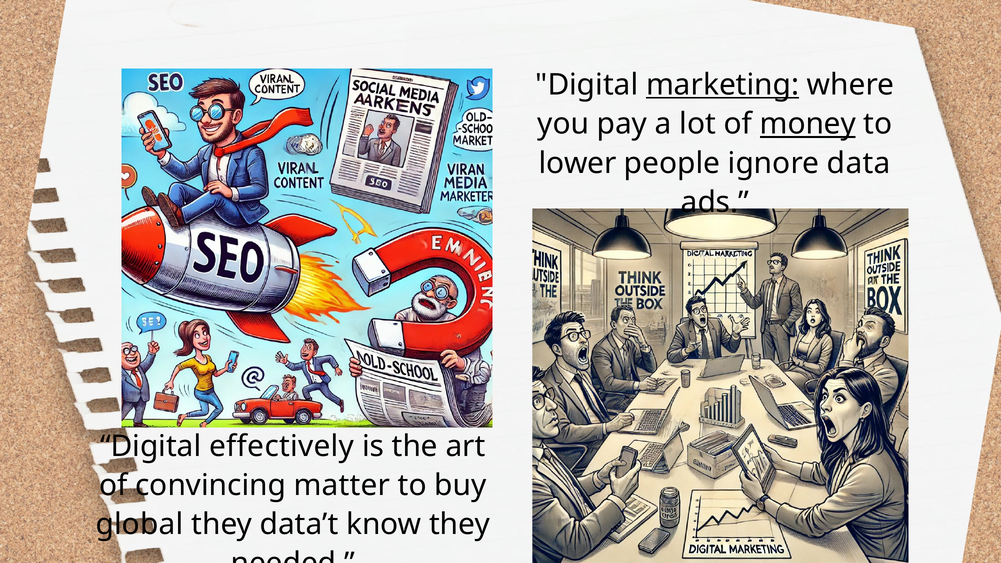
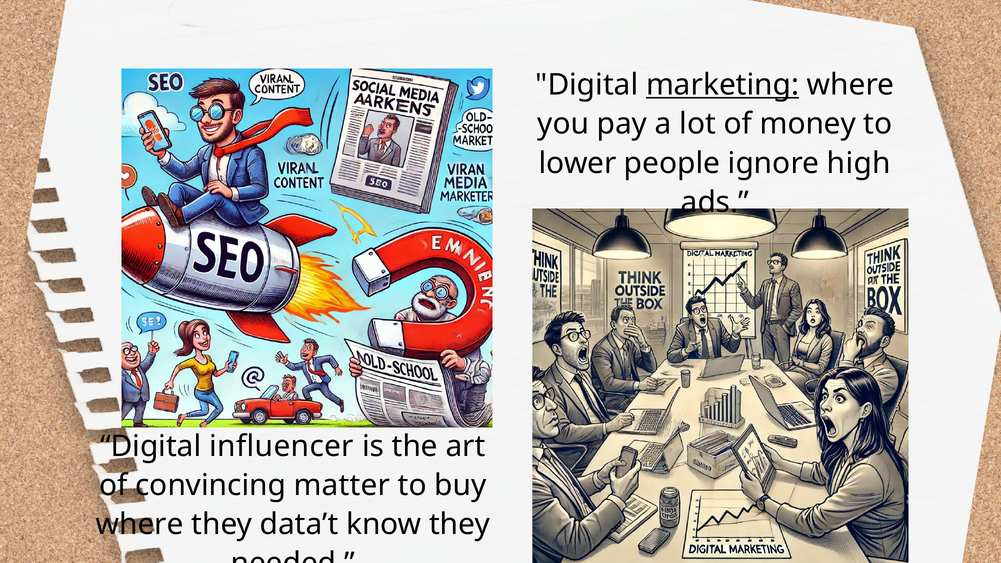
money underline: present -> none (808, 124)
data: data -> high (859, 163)
effectively: effectively -> influencer (282, 446)
global: global -> where (140, 525)
